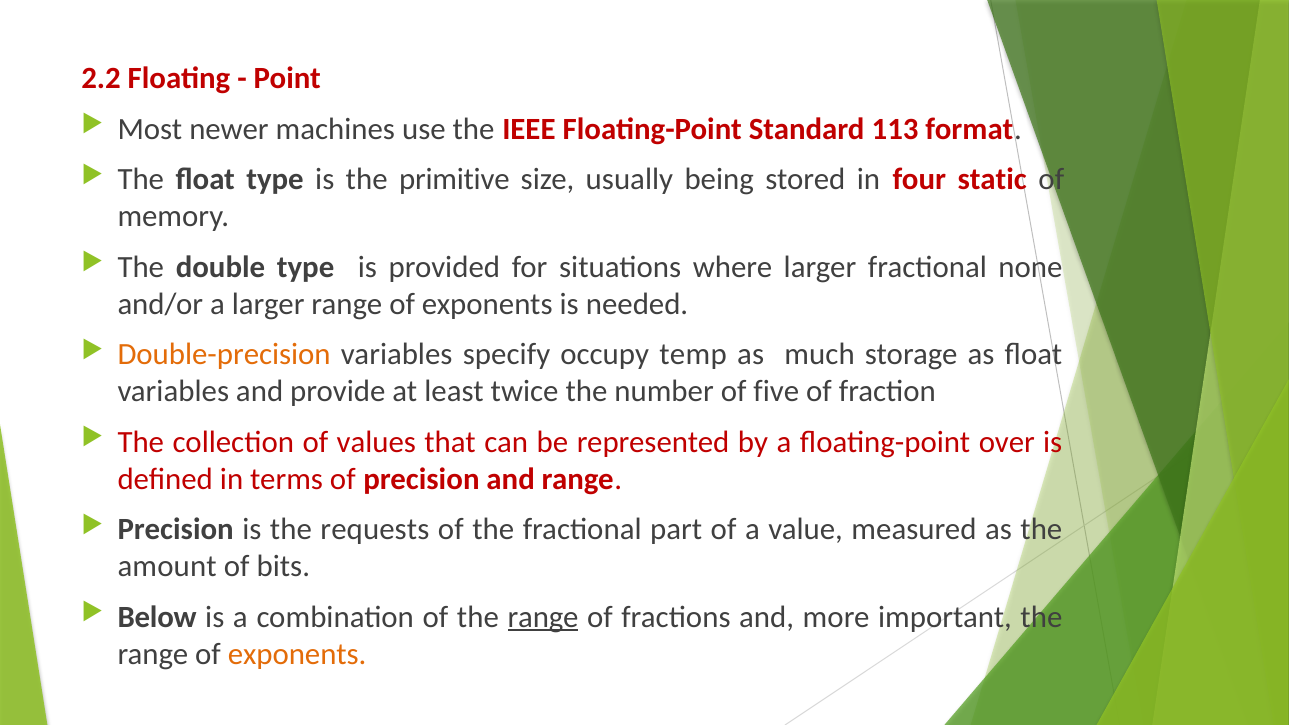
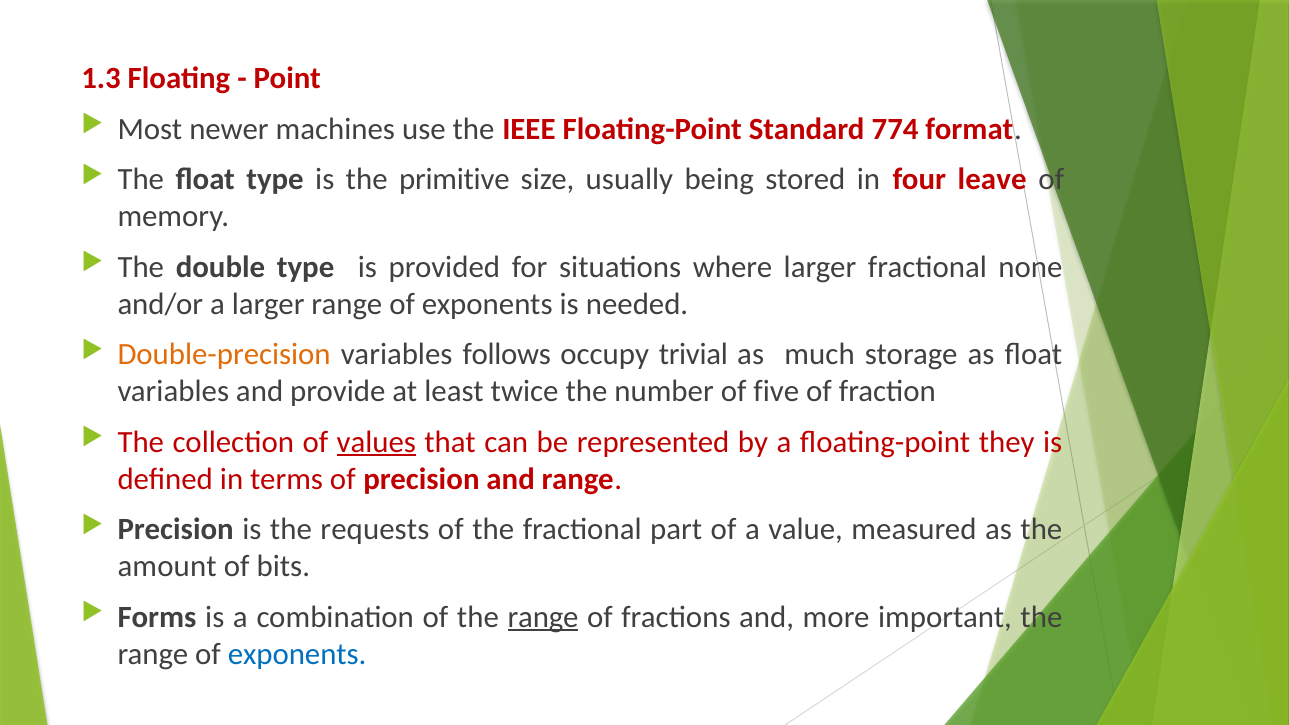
2.2: 2.2 -> 1.3 (101, 78)
113: 113 -> 774 (895, 129)
static: static -> leave (992, 179)
specify: specify -> follows (507, 354)
temp: temp -> trivial (693, 354)
values underline: none -> present (376, 442)
over: over -> they (1007, 442)
Below: Below -> Forms (157, 617)
exponents colour: orange -> blue (297, 654)
